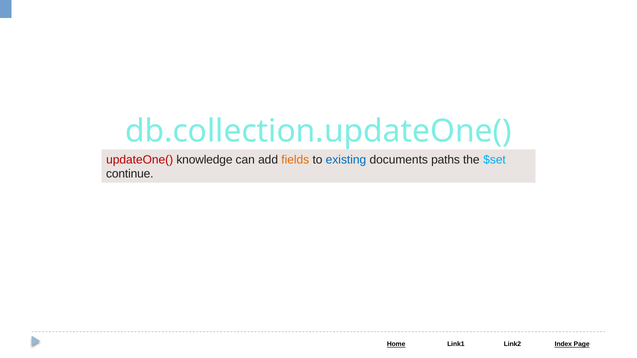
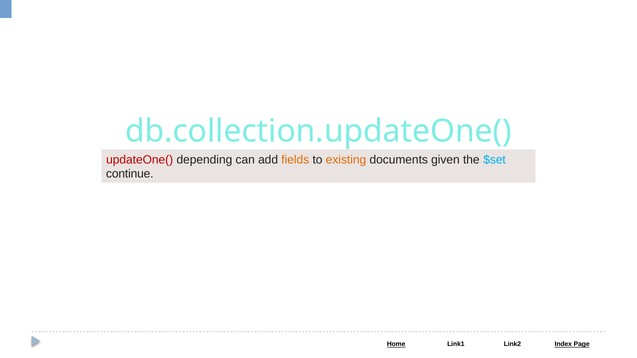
knowledge: knowledge -> depending (204, 160)
existing colour: blue -> orange (346, 160)
paths: paths -> given (445, 160)
